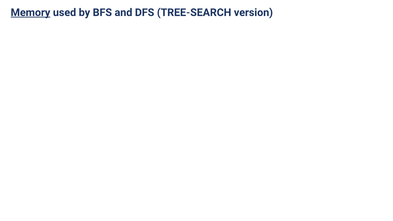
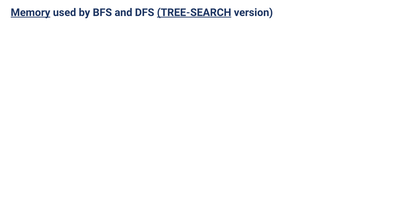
TREE-SEARCH underline: none -> present (194, 13)
